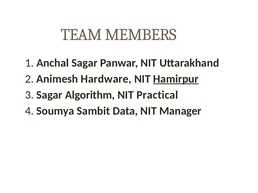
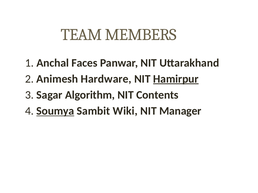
Anchal Sagar: Sagar -> Faces (84, 63)
Practical: Practical -> Contents (157, 95)
Soumya underline: none -> present (55, 111)
Data: Data -> Wiki (125, 111)
